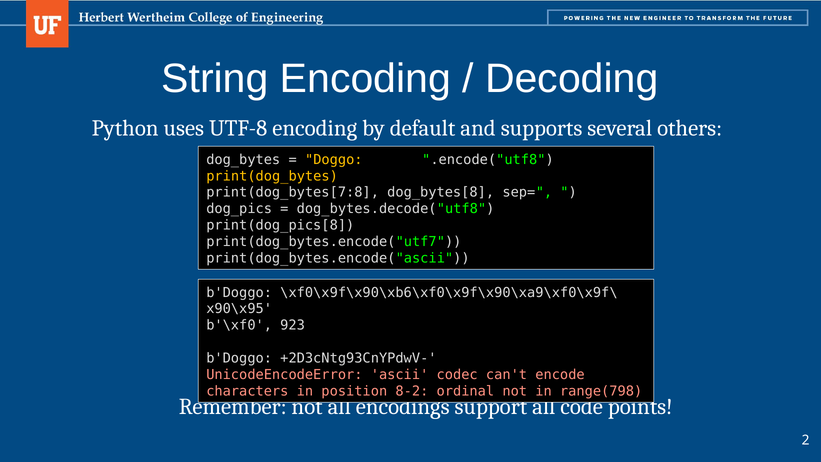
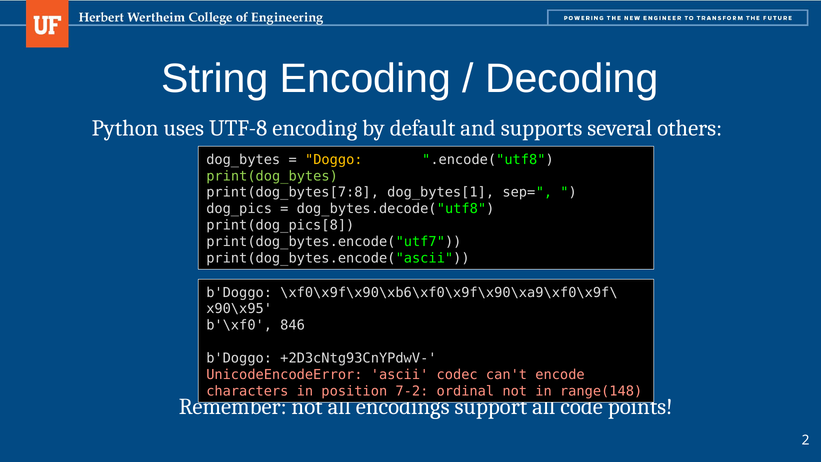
print(dog_bytes colour: yellow -> light green (272, 176)
dog_bytes[8: dog_bytes[8 -> dog_bytes[1 (441, 192)
923: 923 -> 846 (293, 325)
8-2: 8-2 -> 7-2 (412, 391)
range(798: range(798 -> range(148 (601, 391)
